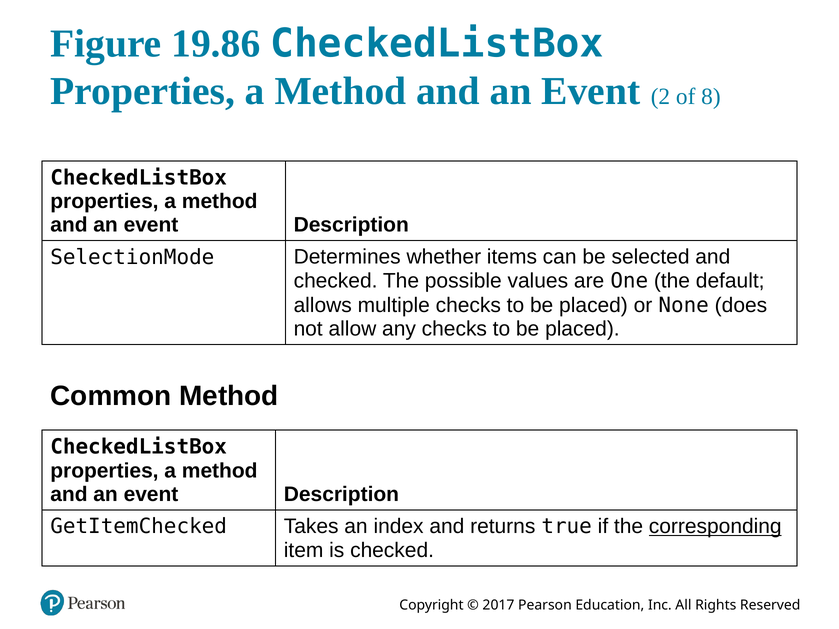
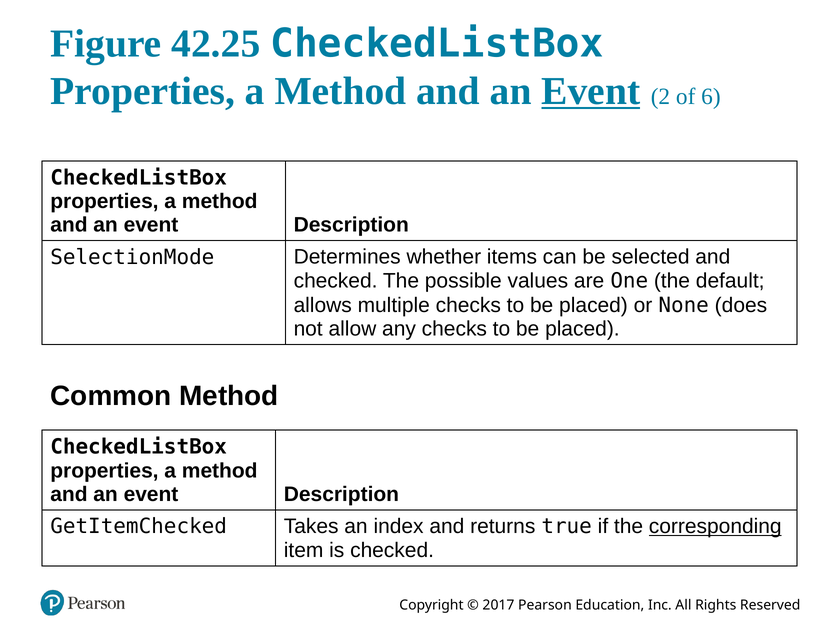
19.86: 19.86 -> 42.25 (216, 43)
Event underline: none -> present (591, 91)
8: 8 -> 6 (711, 96)
